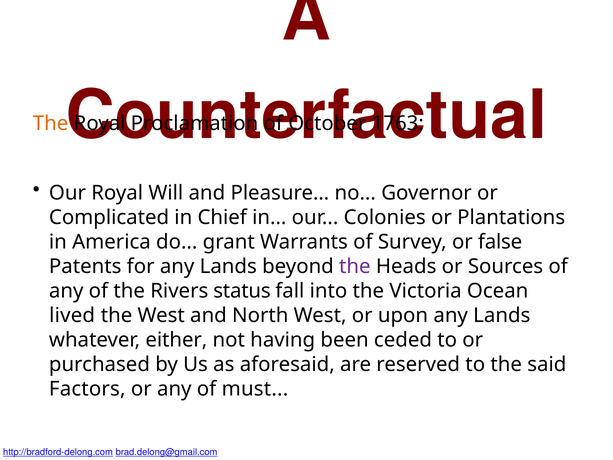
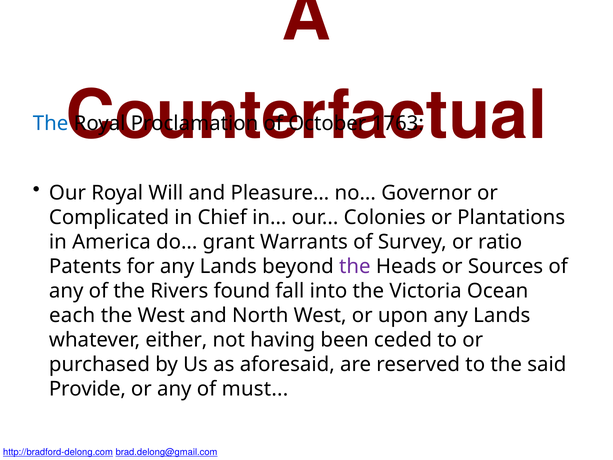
The colour: orange -> blue (51, 123)
false: false -> ratio (500, 242)
status: status -> found (242, 291)
lived: lived -> each (72, 315)
Factors: Factors -> Provide (87, 389)
